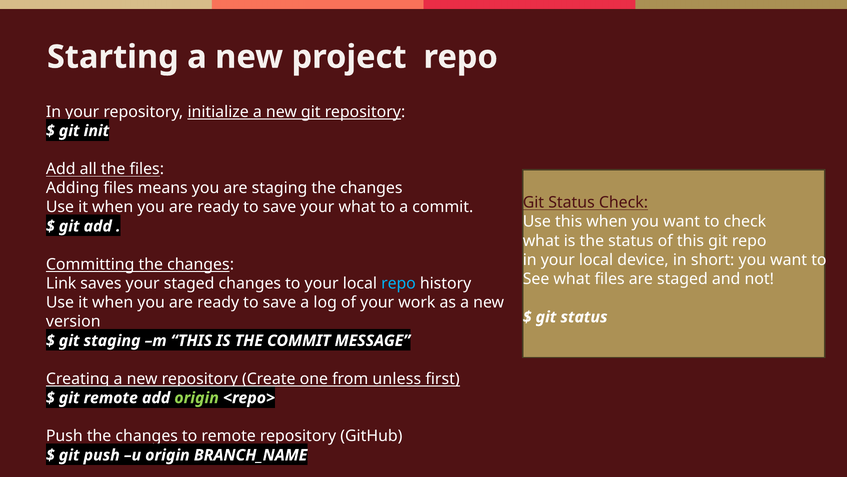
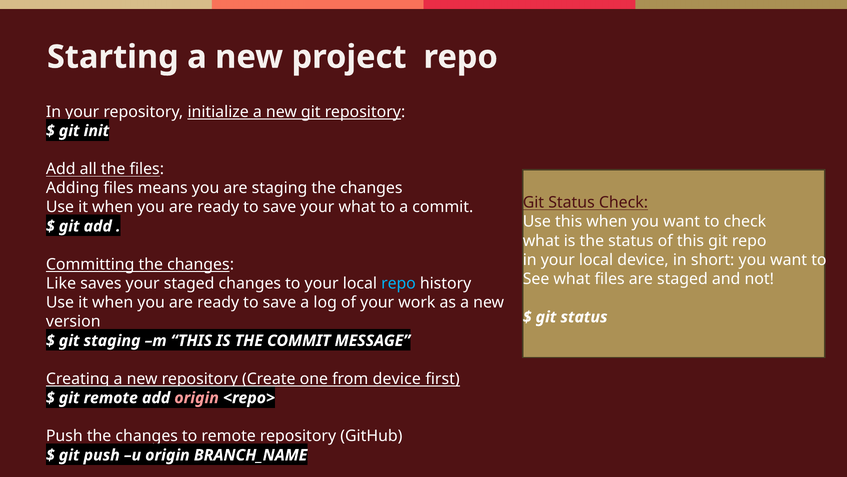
Link: Link -> Like (61, 283)
from unless: unless -> device (397, 378)
origin colour: light green -> pink (197, 397)
